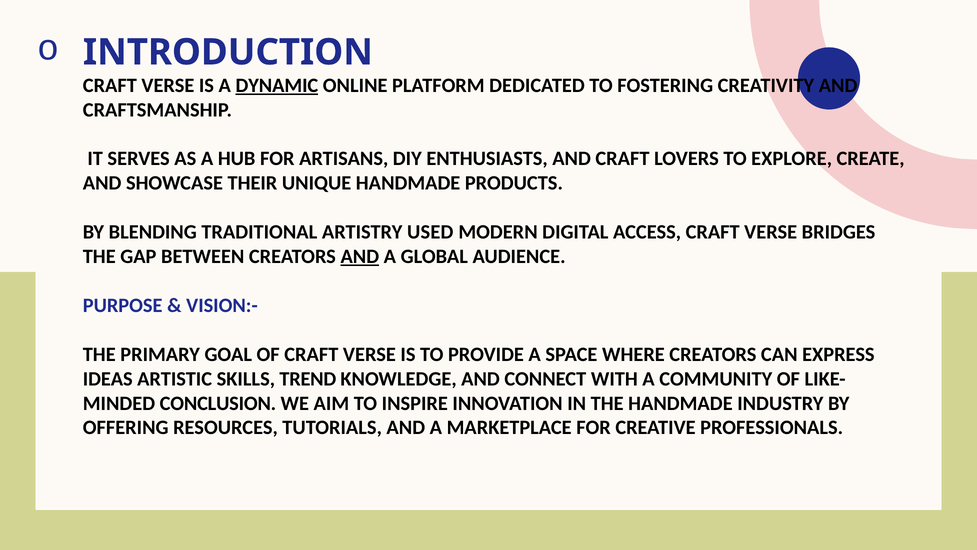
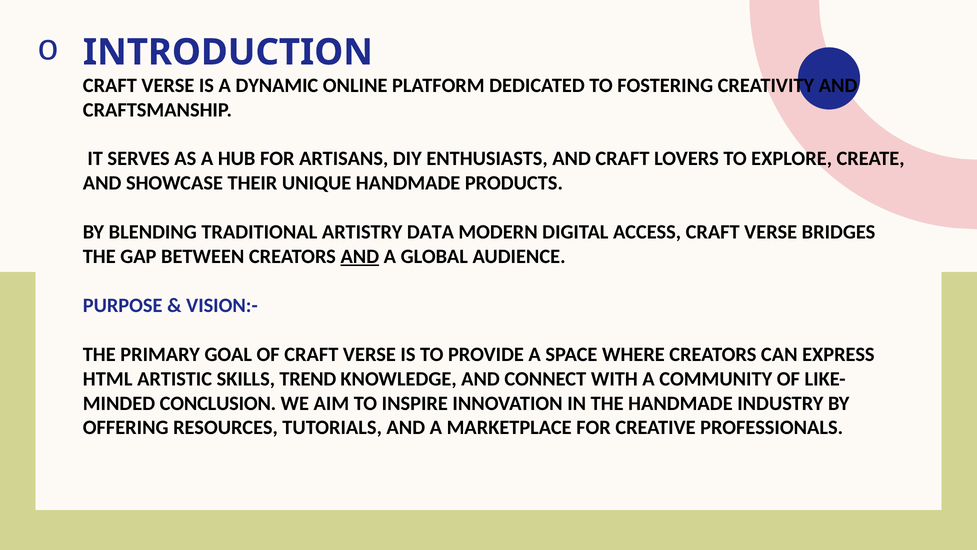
DYNAMIC underline: present -> none (277, 85)
USED: USED -> DATA (430, 232)
IDEAS: IDEAS -> HTML (108, 379)
